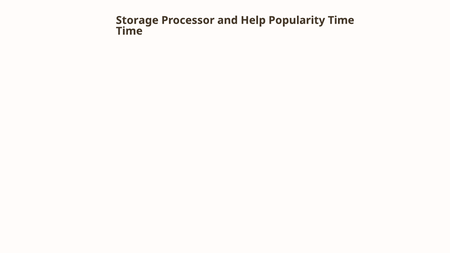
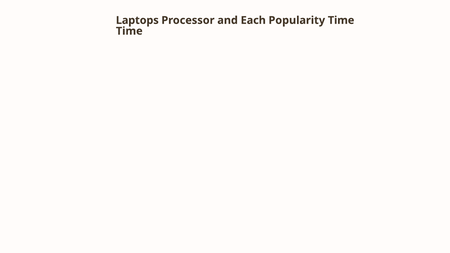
Storage: Storage -> Laptops (137, 20)
Help: Help -> Each (253, 20)
